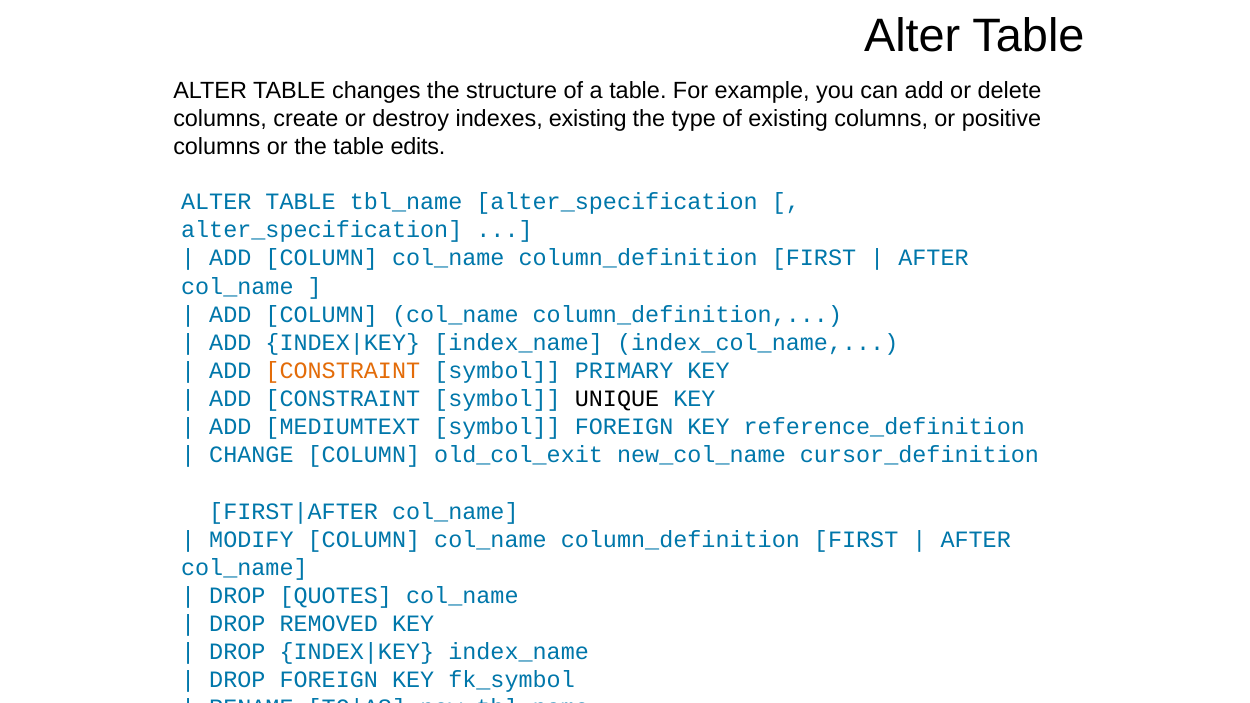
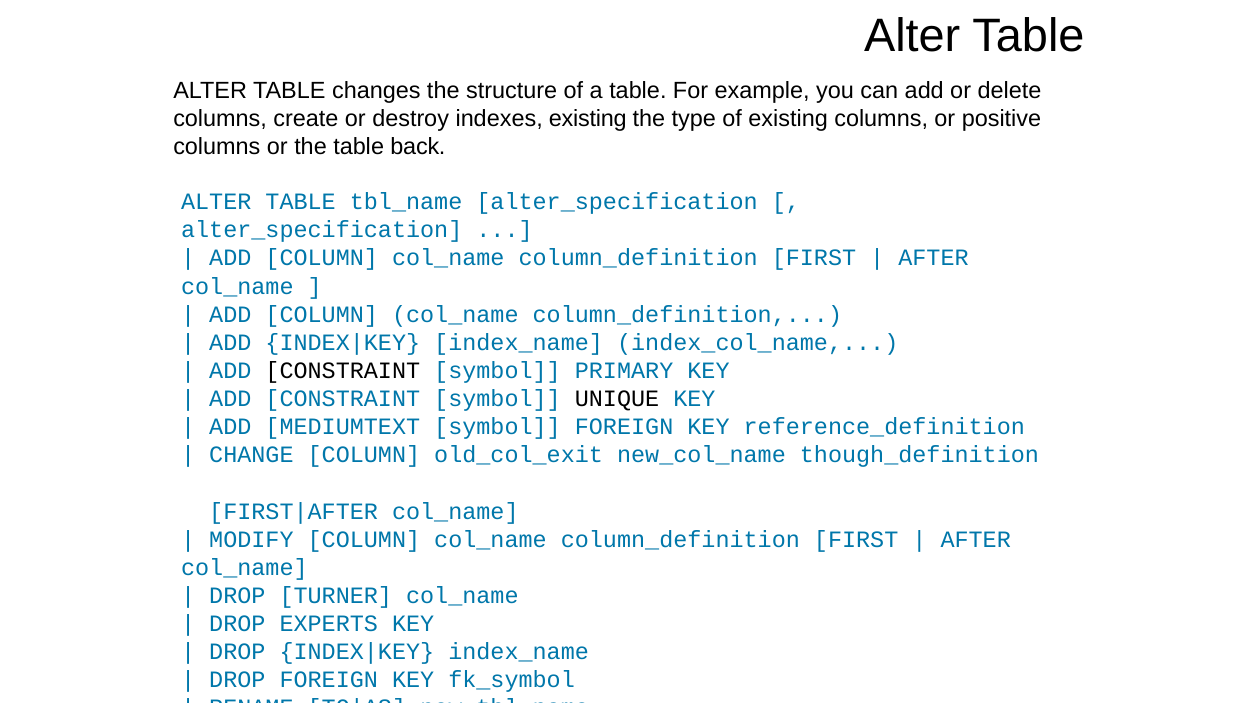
edits: edits -> back (418, 147)
CONSTRAINT colour: orange -> black (343, 371)
cursor_definition: cursor_definition -> though_definition (919, 455)
QUOTES: QUOTES -> TURNER (336, 596)
REMOVED: REMOVED -> EXPERTS (329, 624)
